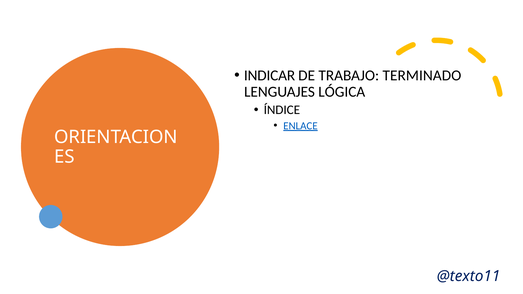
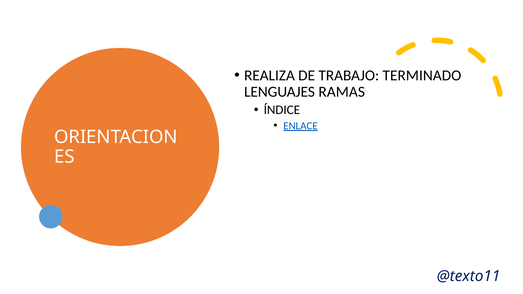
INDICAR: INDICAR -> REALIZA (269, 76)
LÓGICA: LÓGICA -> RAMAS (342, 92)
